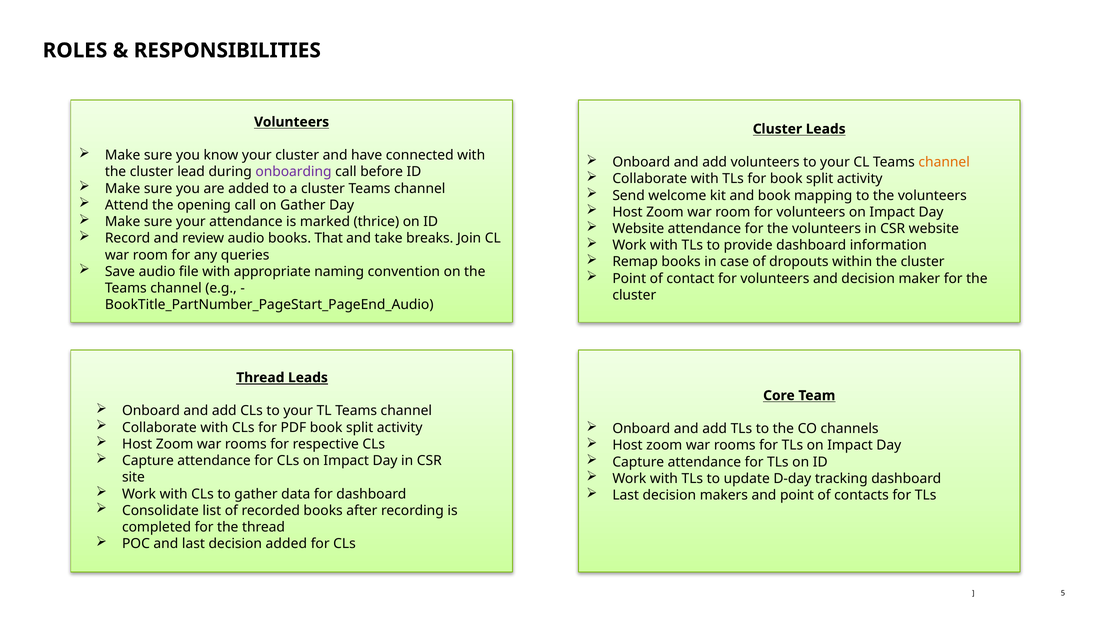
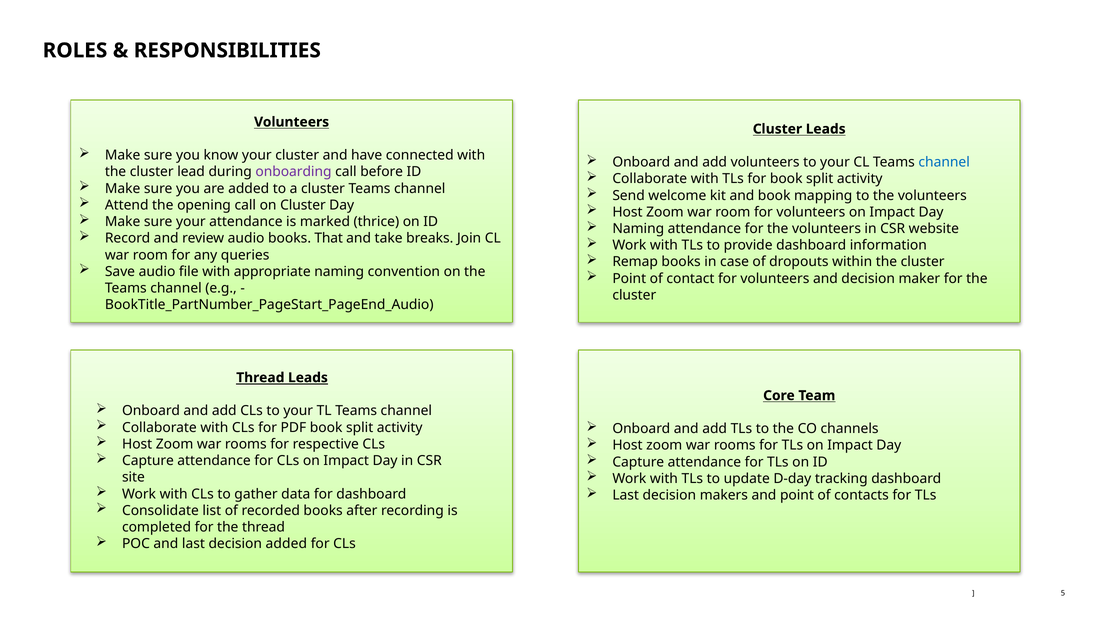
channel colour: orange -> blue (944, 162)
on Gather: Gather -> Cluster (303, 205)
Website: Website -> Naming (638, 229)
